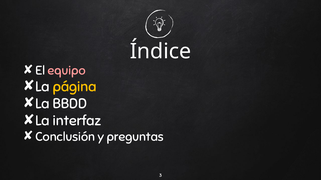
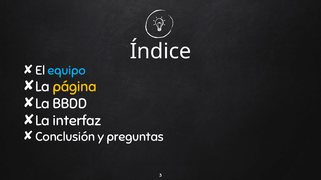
equipo colour: pink -> light blue (67, 71)
